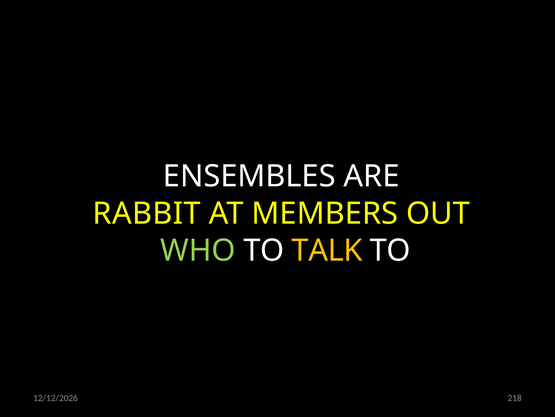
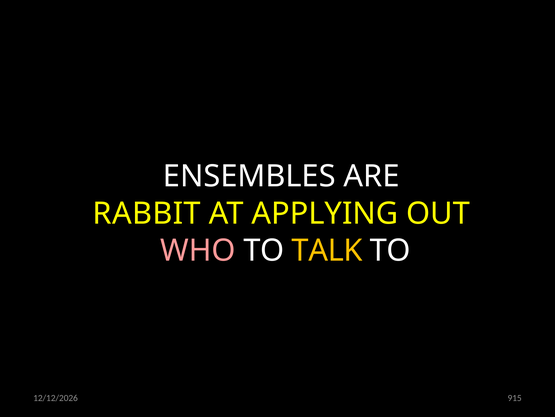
MEMBERS: MEMBERS -> APPLYING (325, 213)
WHO colour: light green -> pink (198, 250)
218: 218 -> 915 (515, 397)
